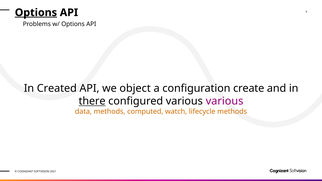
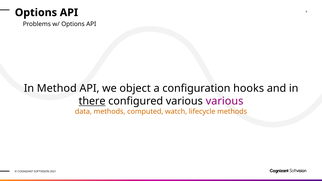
Options underline: present -> none (36, 13)
Created: Created -> Method (57, 88)
create: create -> hooks (249, 88)
